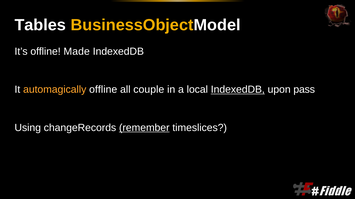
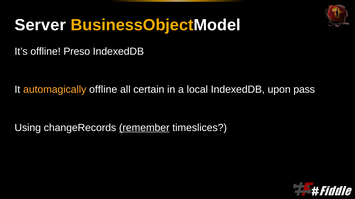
Tables: Tables -> Server (40, 25)
Made: Made -> Preso (77, 52)
couple: couple -> certain (149, 90)
IndexedDB underline: present -> none (238, 90)
